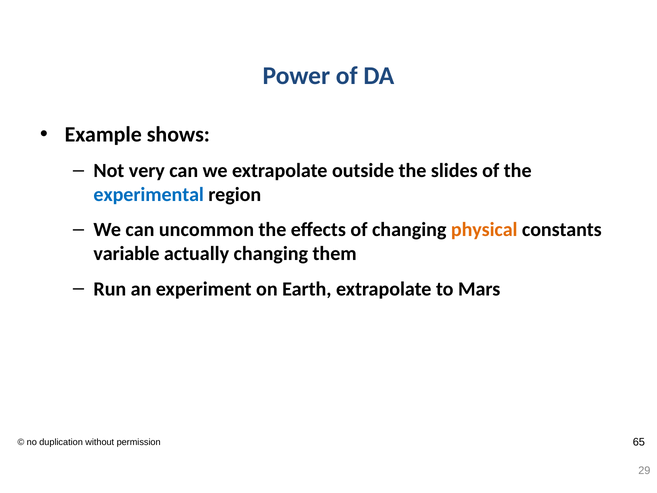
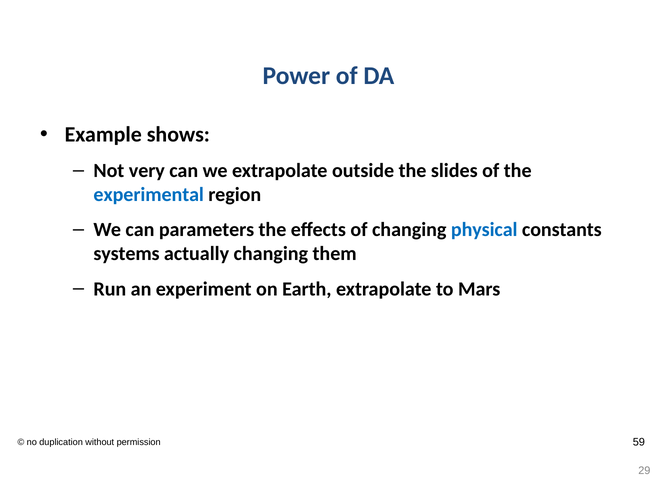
uncommon: uncommon -> parameters (207, 230)
physical colour: orange -> blue (484, 230)
variable: variable -> systems (127, 254)
65: 65 -> 59 (639, 442)
